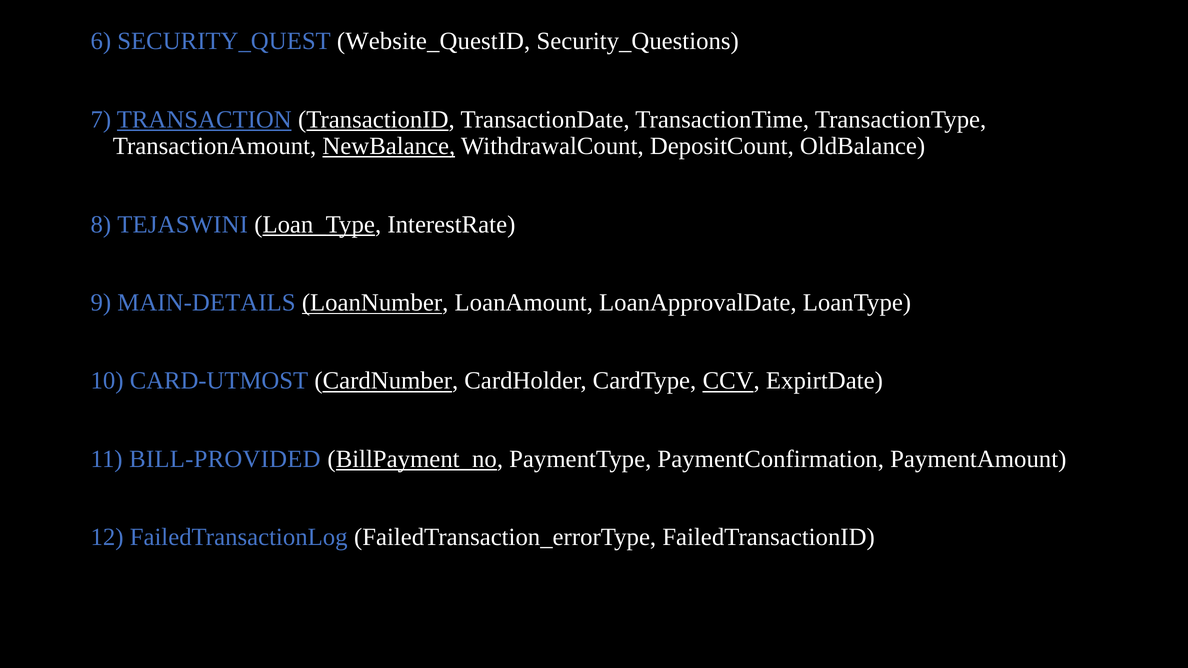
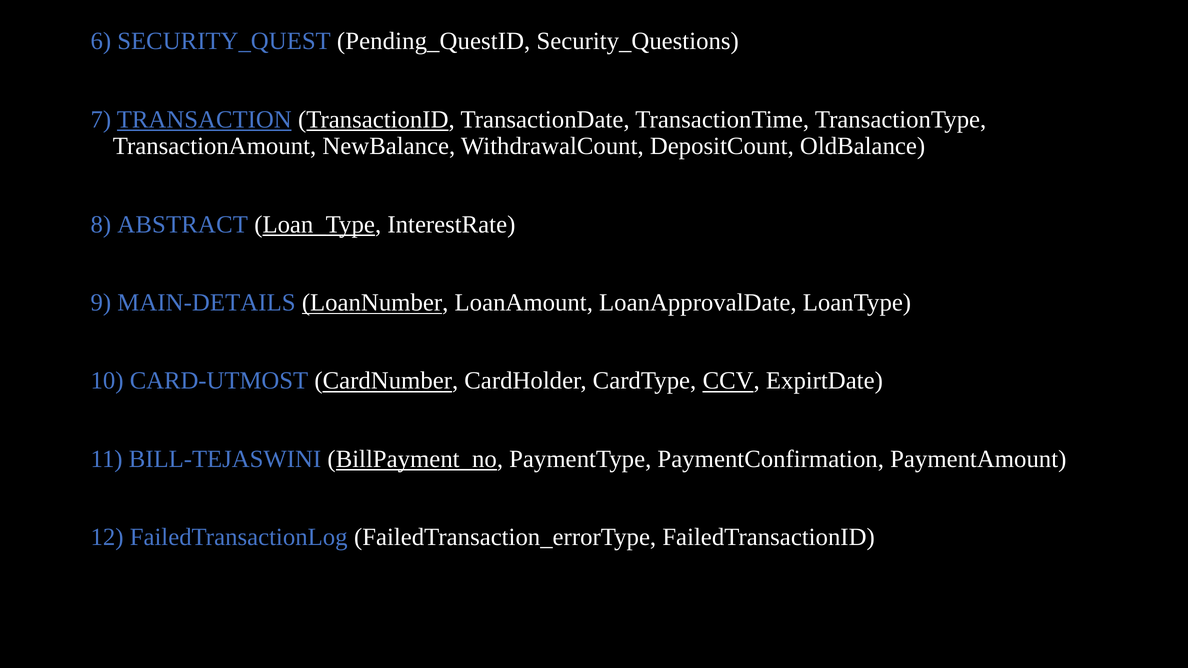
Website_QuestID: Website_QuestID -> Pending_QuestID (434, 41)
NewBalance underline: present -> none (389, 146)
TEJASWINI: TEJASWINI -> ABSTRACT (183, 224)
BILL-PROVIDED: BILL-PROVIDED -> BILL-TEJASWINI (225, 459)
